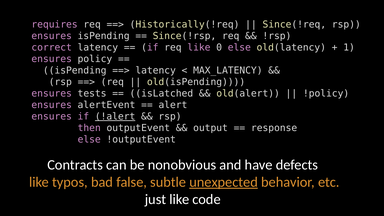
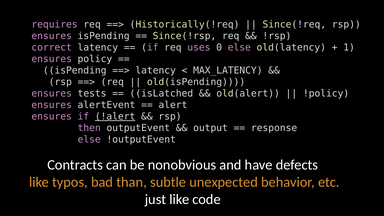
req like: like -> uses (199, 47)
false: false -> than (132, 182)
unexpected underline: present -> none (224, 182)
